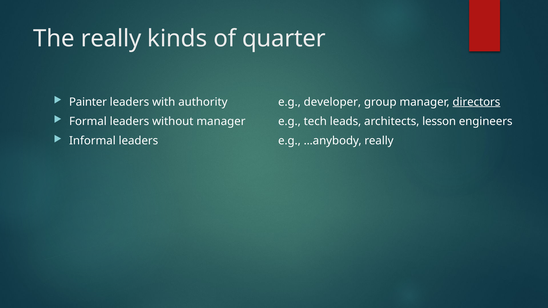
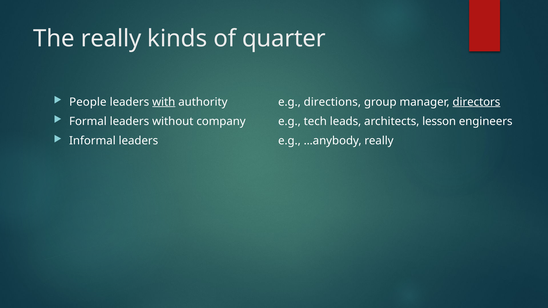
Painter: Painter -> People (88, 102)
with underline: none -> present (164, 102)
developer: developer -> directions (332, 102)
without manager: manager -> company (221, 121)
